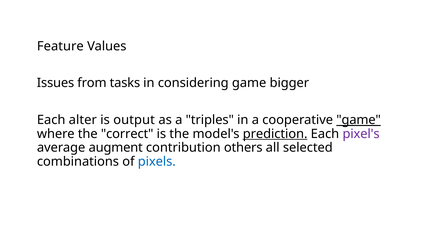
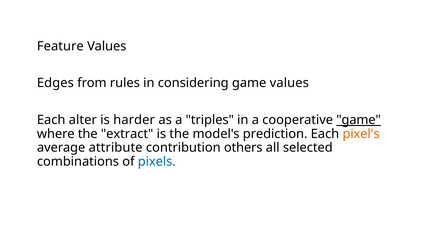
Issues: Issues -> Edges (55, 83)
tasks: tasks -> rules (125, 83)
game bigger: bigger -> values (289, 83)
output: output -> harder (134, 120)
correct: correct -> extract (127, 134)
prediction underline: present -> none (275, 134)
pixel's colour: purple -> orange (361, 134)
augment: augment -> attribute (116, 148)
